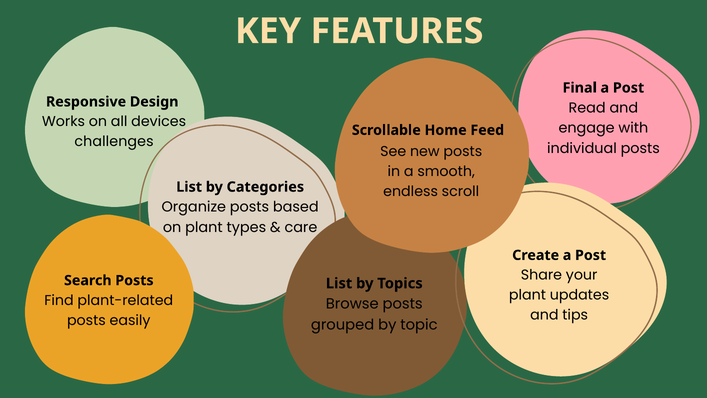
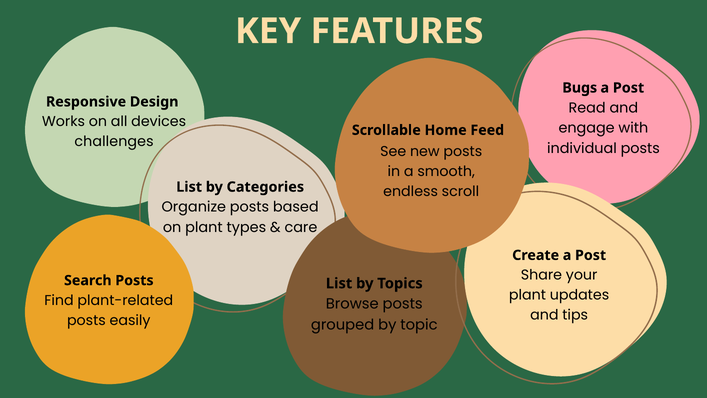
Final: Final -> Bugs (580, 88)
